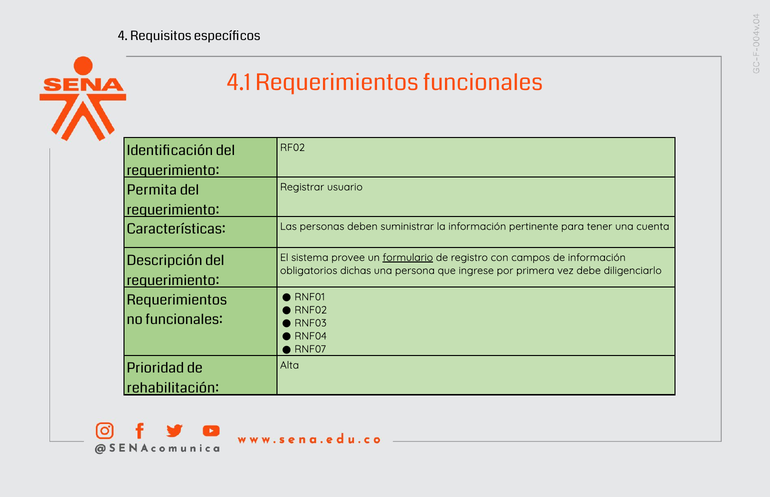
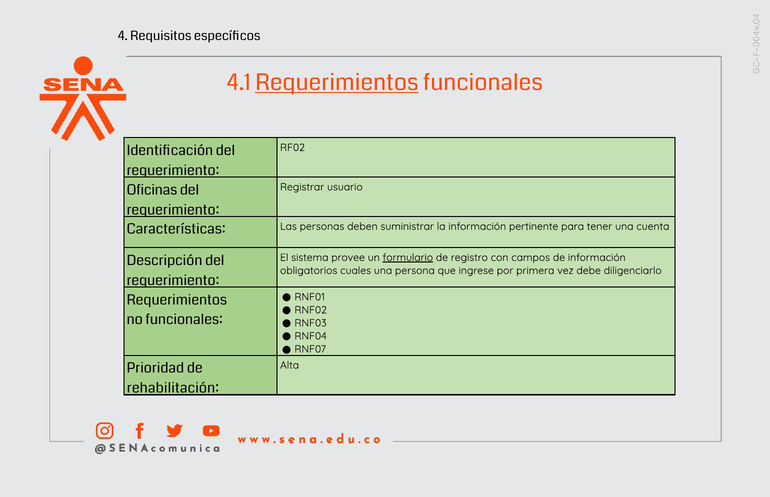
Requerimientos underline: none -> present (337, 83)
Permita: Permita -> Oficinas (152, 190)
dichas: dichas -> cuales (356, 271)
